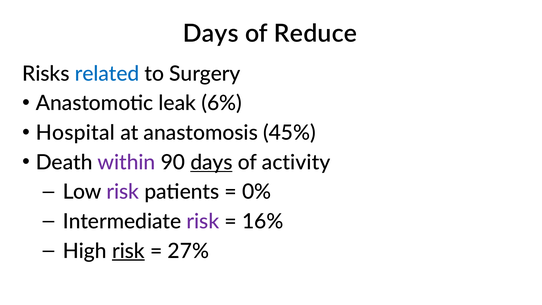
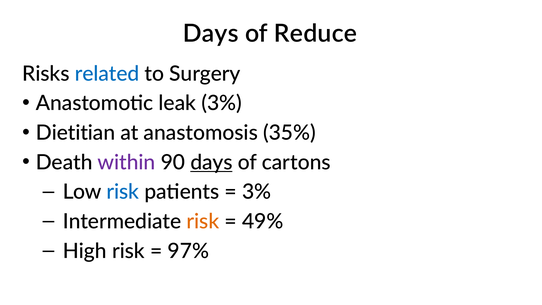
leak 6%: 6% -> 3% (222, 103)
Hospital: Hospital -> Dietitian (76, 133)
45%: 45% -> 35% (289, 133)
activity: activity -> cartons (296, 162)
risk colour: purple -> blue (123, 192)
0%: 0% -> 3% (257, 192)
risk colour: purple -> orange (203, 221)
16%: 16% -> 49% (263, 221)
risk underline: present -> none (128, 251)
27%: 27% -> 97% (188, 251)
